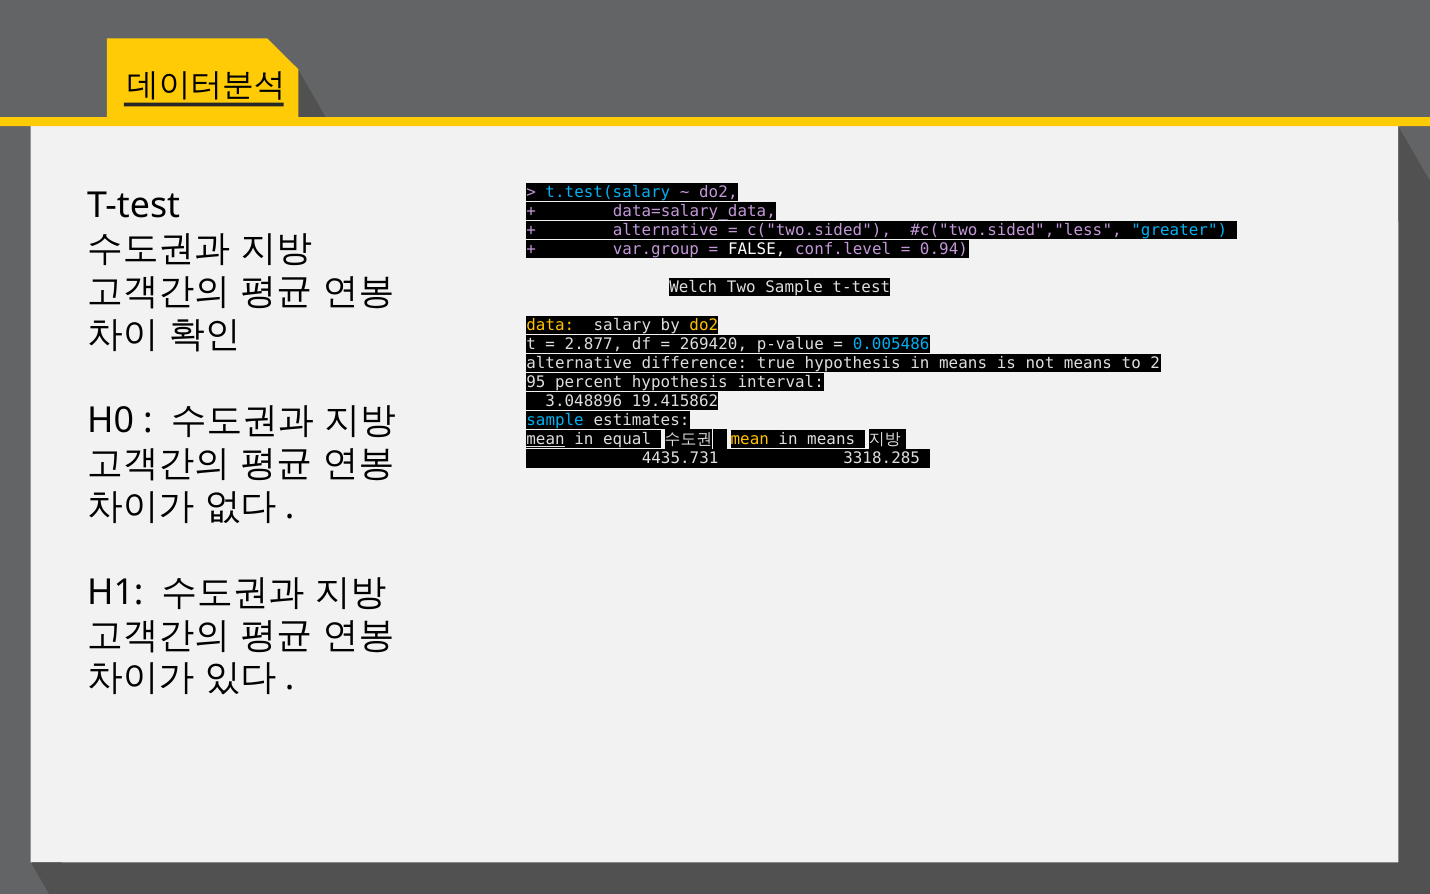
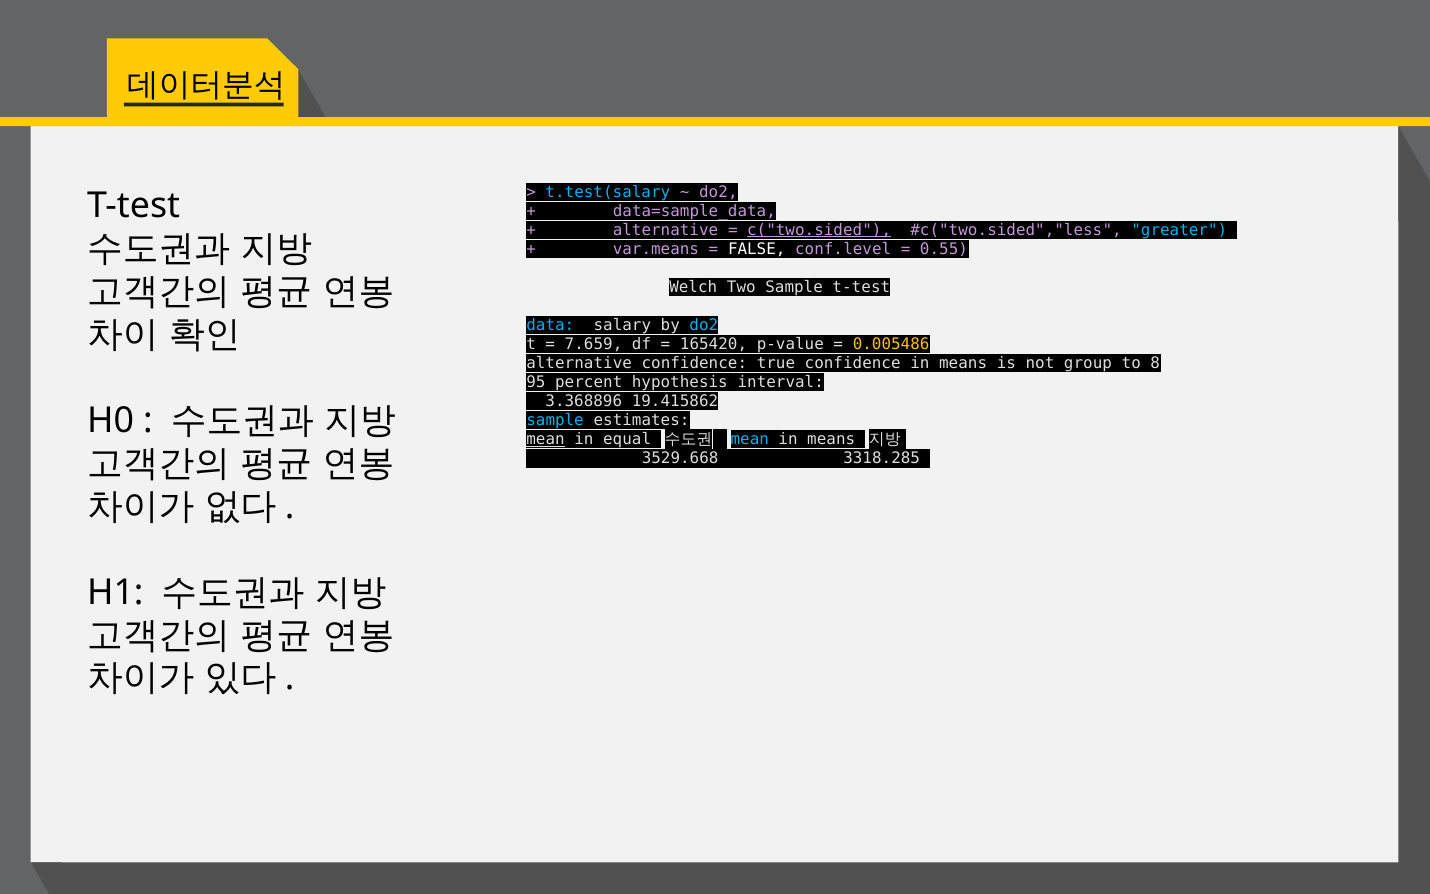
data=salary_data: data=salary_data -> data=sample_data (694, 211)
c("two.sided underline: none -> present (819, 230)
var.group: var.group -> var.means (656, 249)
0.94: 0.94 -> 0.55 (944, 249)
data colour: yellow -> light blue (550, 325)
do2 colour: yellow -> light blue (704, 325)
2.877: 2.877 -> 7.659 (594, 344)
269420: 269420 -> 165420 (714, 344)
0.005486 colour: light blue -> yellow (891, 344)
alternative difference: difference -> confidence (694, 363)
true hypothesis: hypothesis -> confidence (853, 363)
not means: means -> group (1088, 363)
2: 2 -> 8 (1155, 363)
3.048896: 3.048896 -> 3.368896 (584, 401)
mean colour: yellow -> light blue (750, 439)
4435.731: 4435.731 -> 3529.668 (680, 458)
